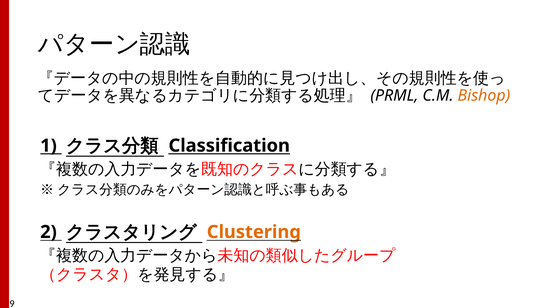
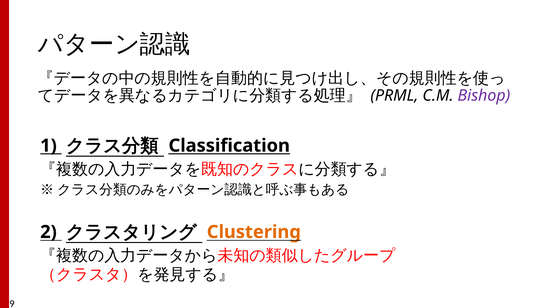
Bishop colour: orange -> purple (484, 96)
